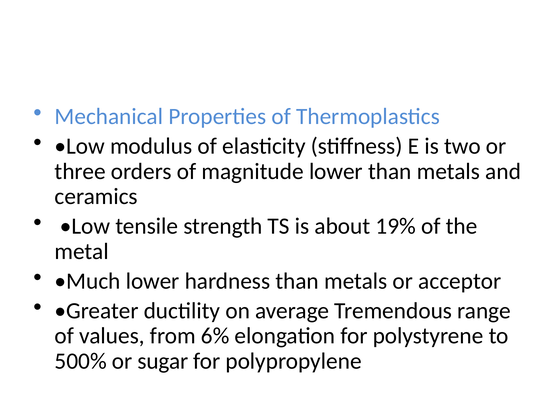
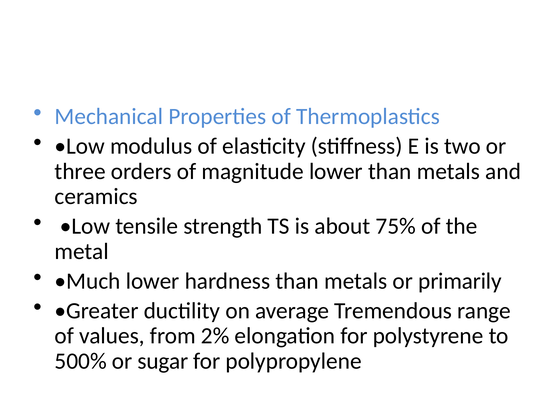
19%: 19% -> 75% (396, 226)
acceptor: acceptor -> primarily (460, 281)
6%: 6% -> 2% (215, 336)
